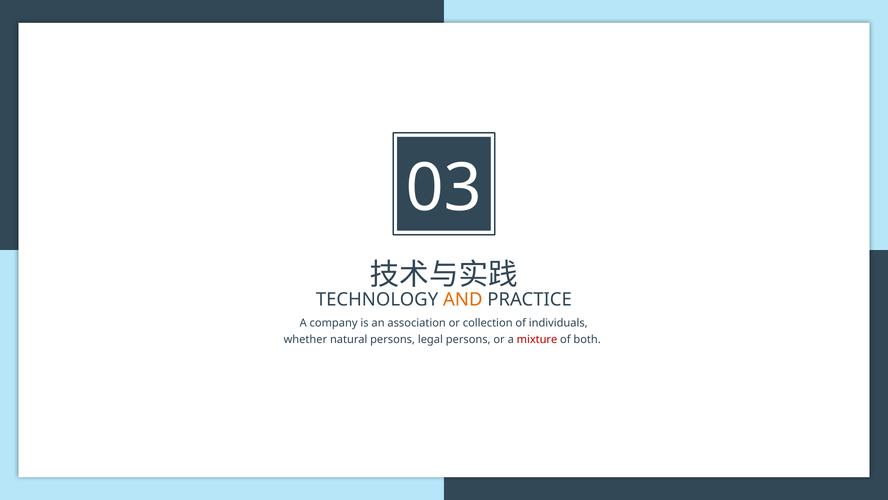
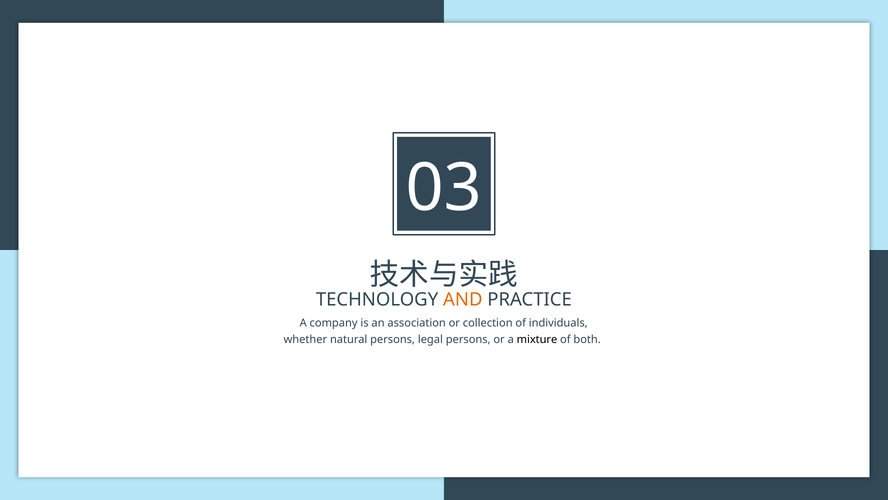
mixture colour: red -> black (537, 339)
